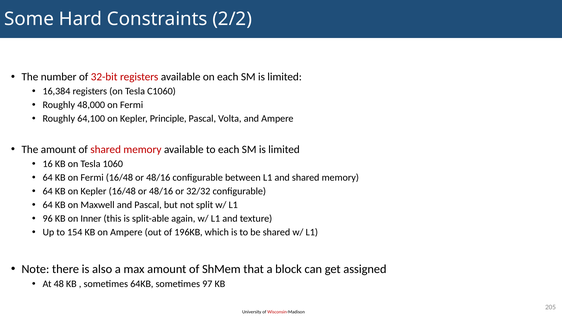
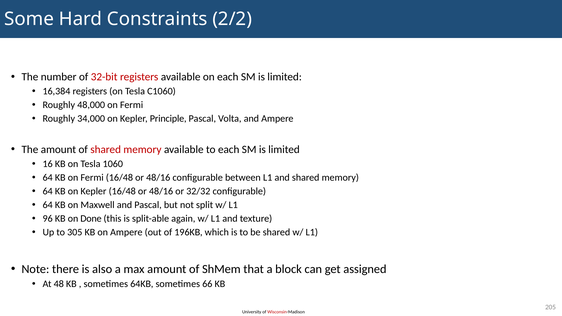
64,100: 64,100 -> 34,000 (91, 119)
Inner: Inner -> Done (91, 219)
154: 154 -> 305 (75, 232)
97: 97 -> 66 (207, 284)
